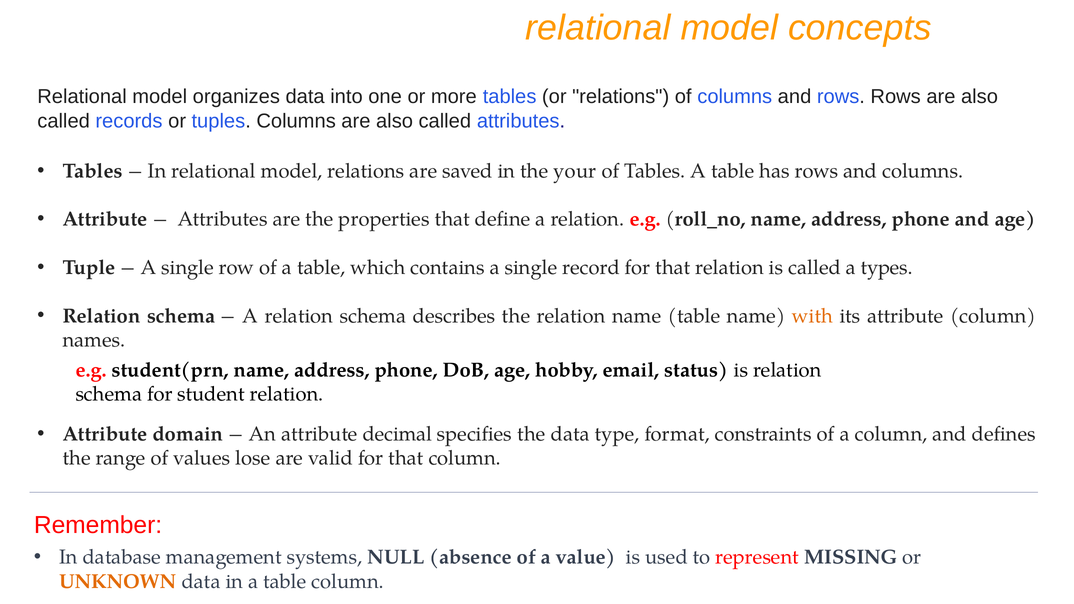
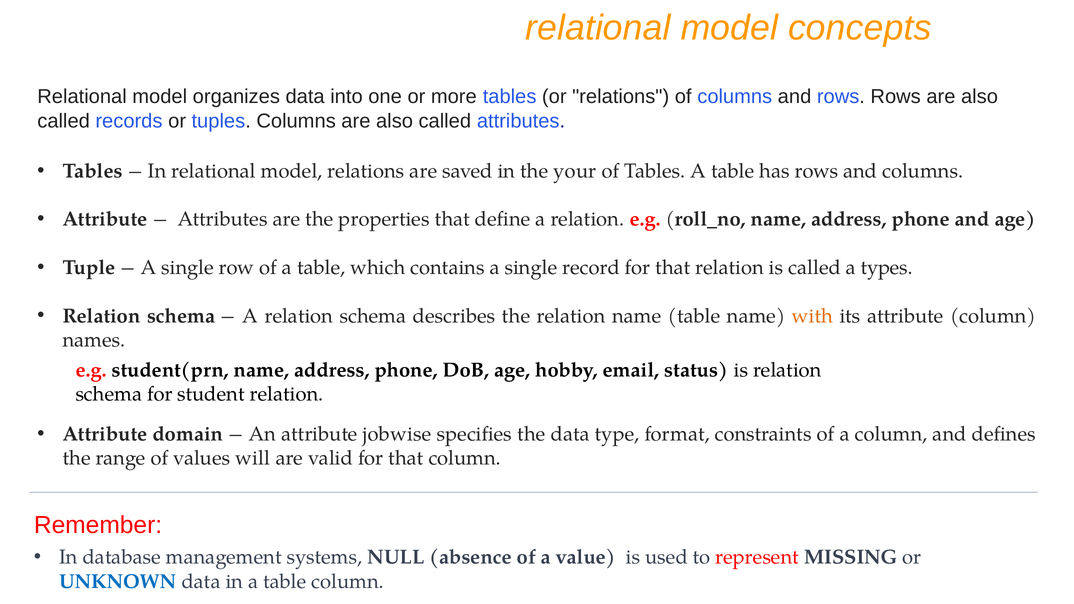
decimal: decimal -> jobwise (397, 434)
lose: lose -> will (253, 458)
UNKNOWN colour: orange -> blue (118, 582)
